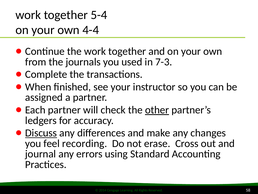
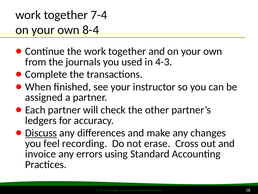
5-4: 5-4 -> 7-4 (99, 15)
4-4: 4-4 -> 8-4 (91, 30)
7-3: 7-3 -> 4-3 (164, 62)
other underline: present -> none (157, 110)
journal: journal -> invoice (41, 154)
